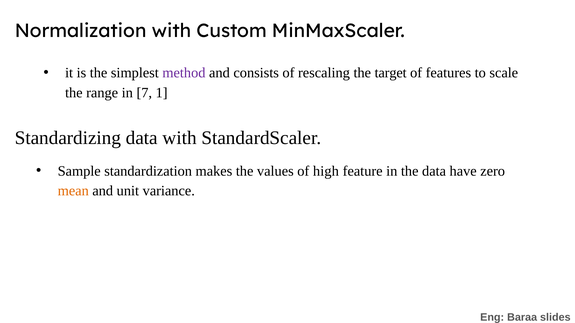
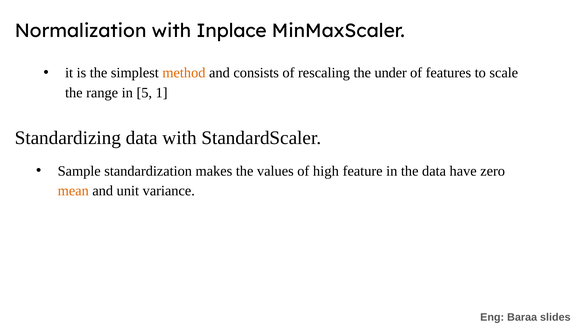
Custom: Custom -> Inplace (232, 31)
method colour: purple -> orange (184, 73)
target: target -> under (391, 73)
7: 7 -> 5 (144, 93)
